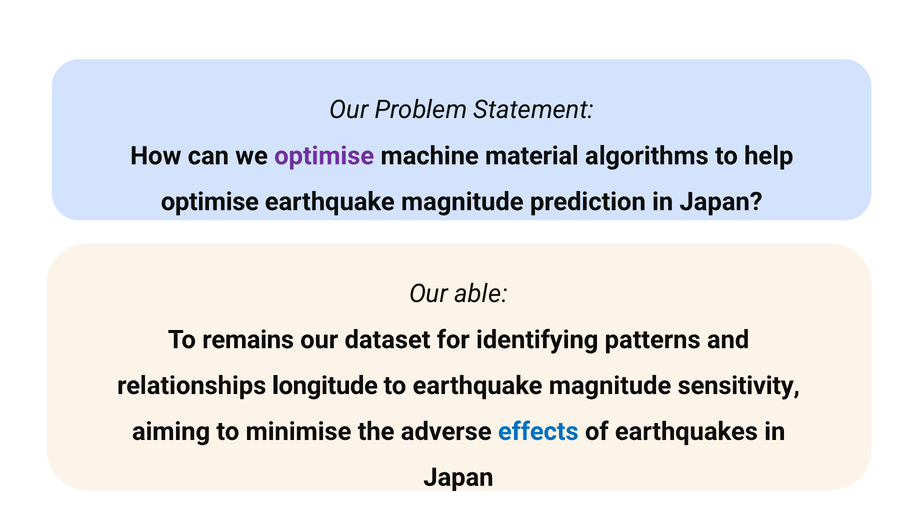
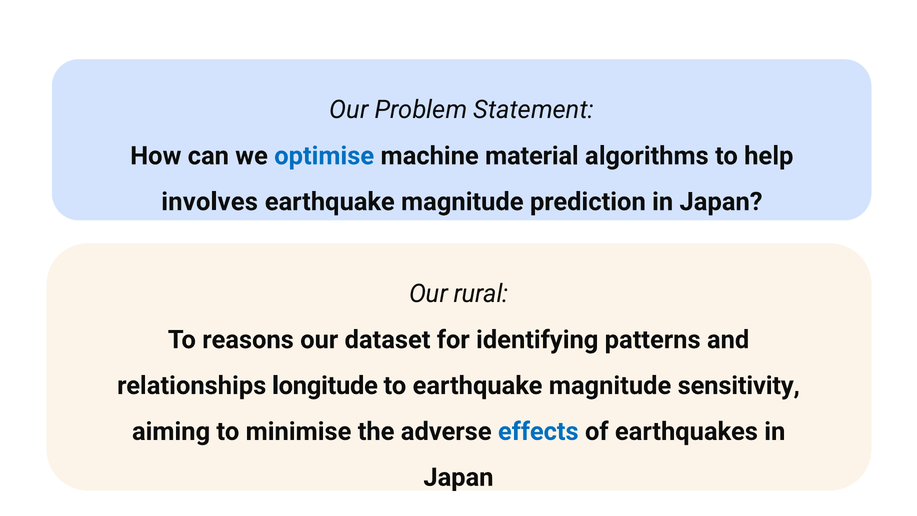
optimise colour: purple -> blue (324, 156)
optimise: optimise -> involves (210, 202)
able: able -> rural (481, 294)
remains: remains -> reasons (248, 340)
